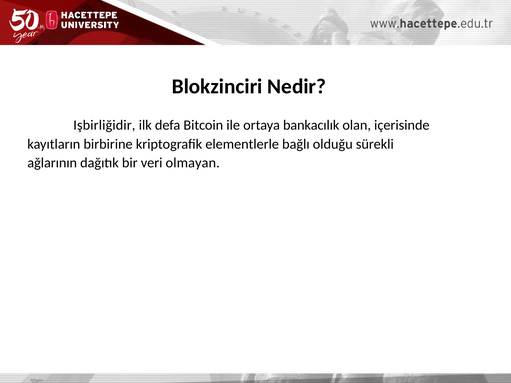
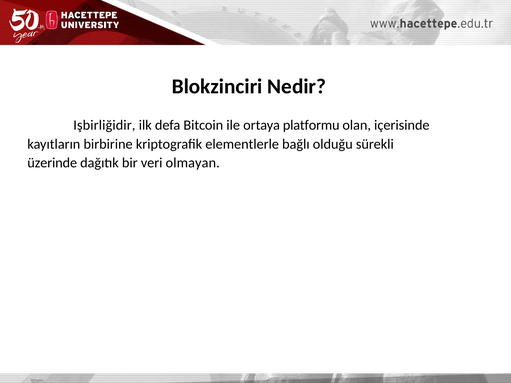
bankacılık: bankacılık -> platformu (311, 125)
ağlarının: ağlarının -> üzerinde (52, 163)
